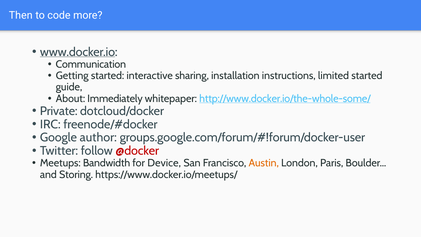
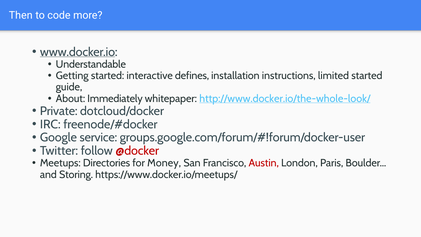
Communication: Communication -> Understandable (91, 64)
sharing: sharing -> defines (192, 76)
http://www.docker.io/the-whole-some/: http://www.docker.io/the-whole-some/ -> http://www.docker.io/the-whole-look/ (285, 99)
author: author -> service (98, 137)
Bandwidth: Bandwidth -> Directories (107, 163)
Device: Device -> Money (164, 163)
Austin colour: orange -> red (264, 163)
